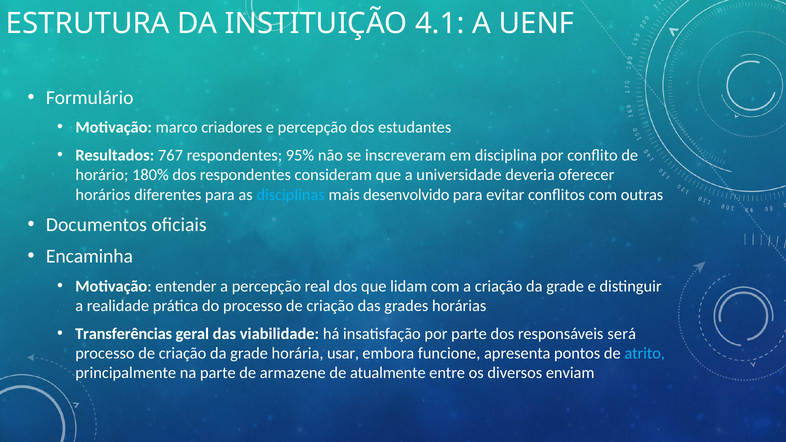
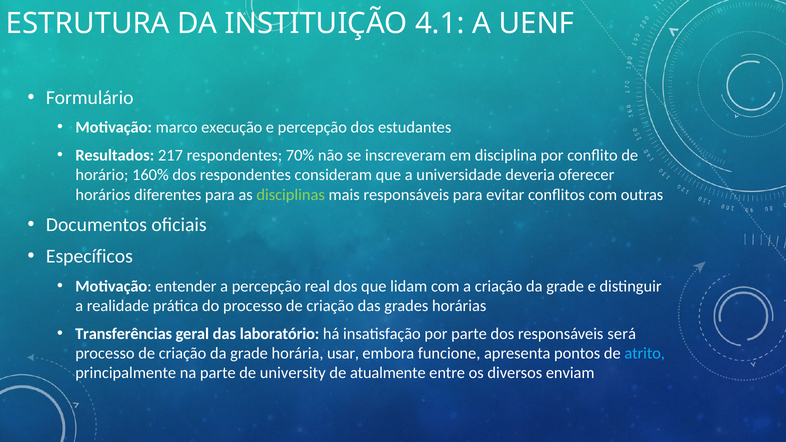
criadores: criadores -> execução (232, 128)
767: 767 -> 217 (171, 155)
95%: 95% -> 70% (300, 155)
180%: 180% -> 160% (150, 175)
disciplinas colour: light blue -> light green (291, 195)
mais desenvolvido: desenvolvido -> responsáveis (406, 195)
Encaminha: Encaminha -> Específicos (89, 257)
viabilidade: viabilidade -> laboratório (280, 334)
armazene: armazene -> university (293, 373)
